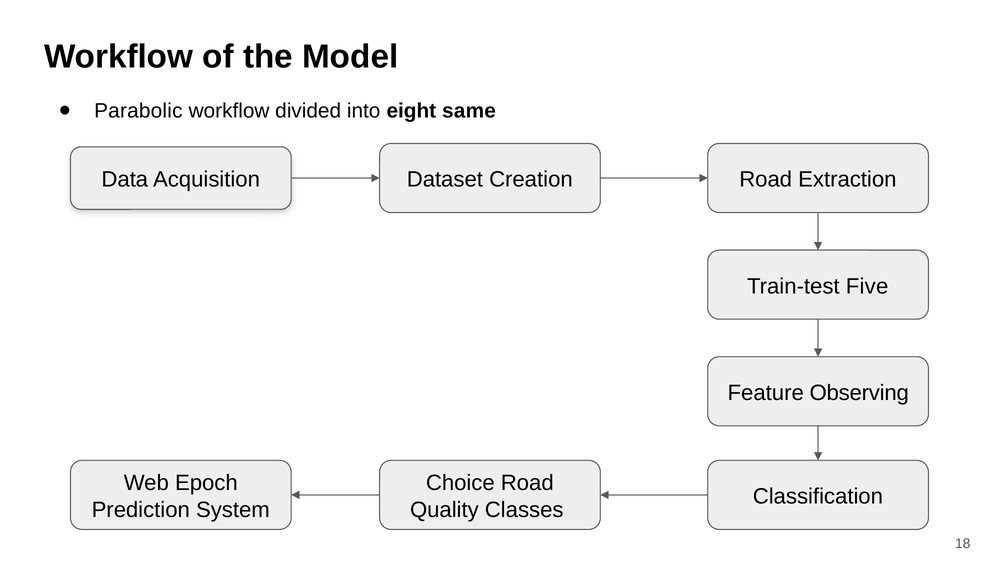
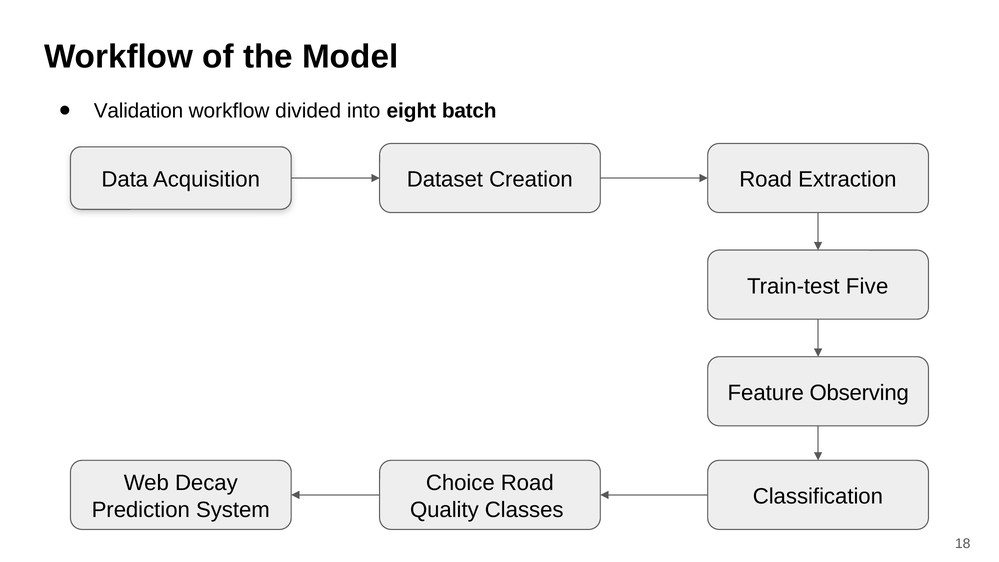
Parabolic: Parabolic -> Validation (139, 111)
same: same -> batch (469, 111)
Epoch: Epoch -> Decay (206, 483)
